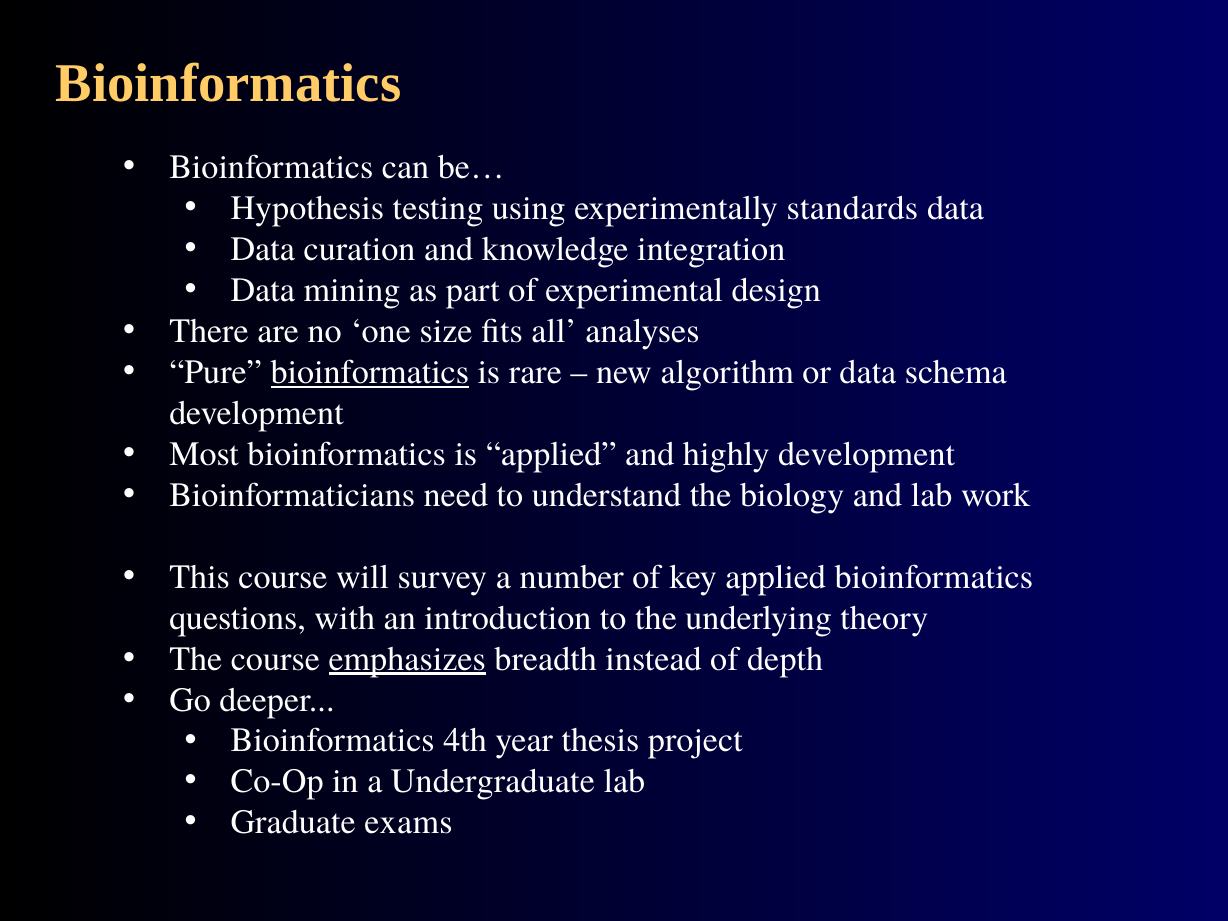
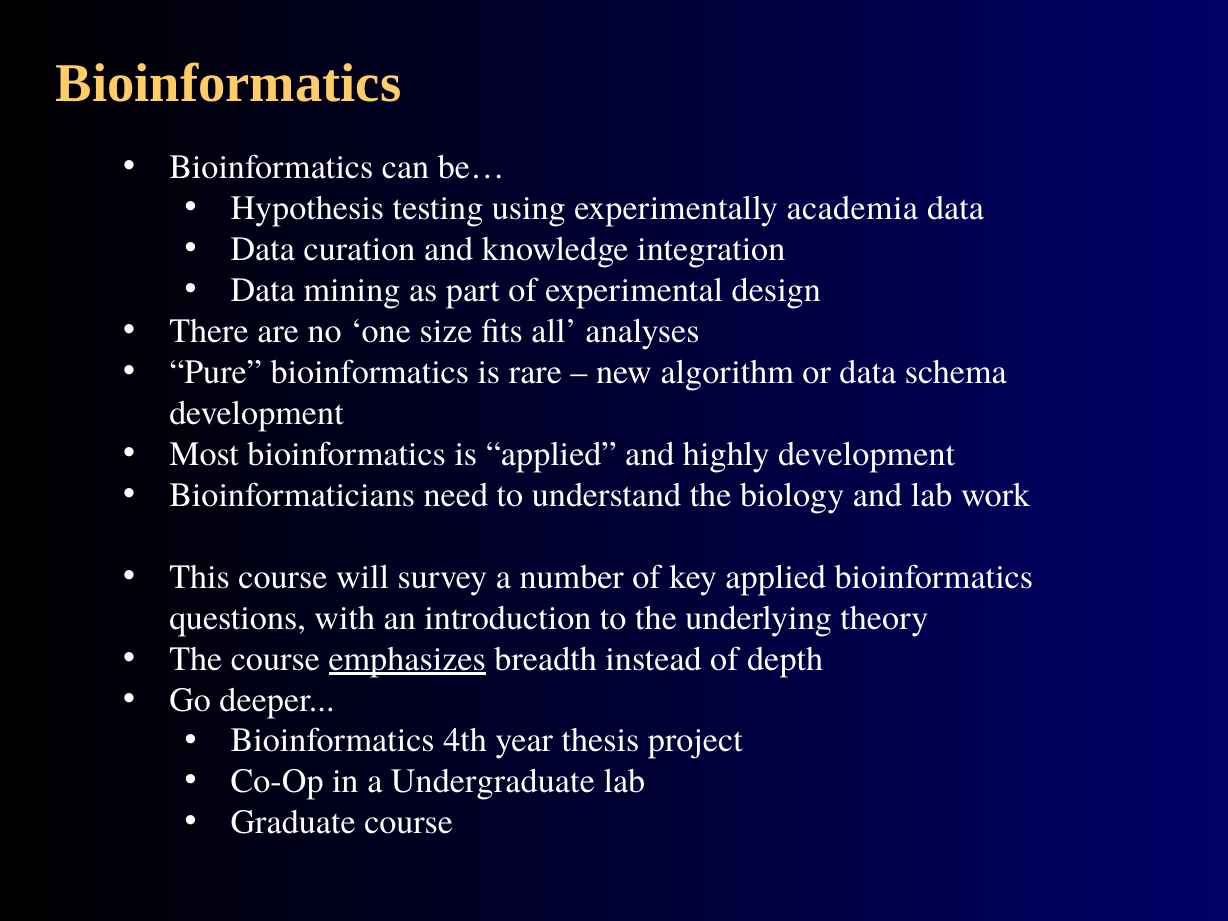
standards: standards -> academia (852, 208)
bioinformatics underline: present -> none (370, 372)
Graduate exams: exams -> course (409, 823)
